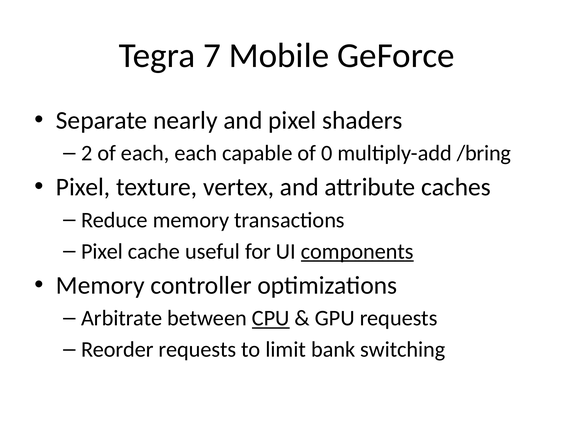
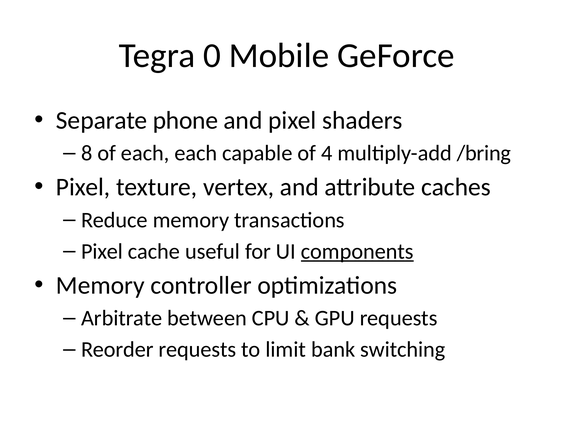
7: 7 -> 0 (212, 56)
nearly: nearly -> phone (185, 120)
2: 2 -> 8 (87, 153)
0: 0 -> 4 (327, 153)
CPU underline: present -> none (271, 319)
